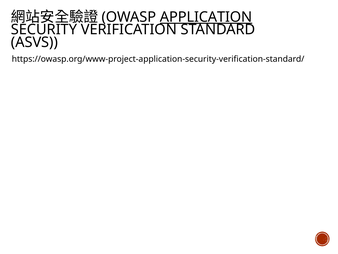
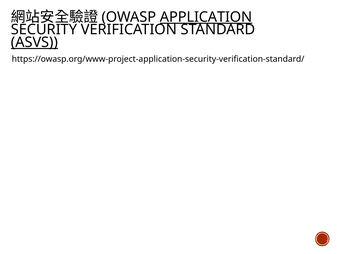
ASVS underline: none -> present (34, 42)
